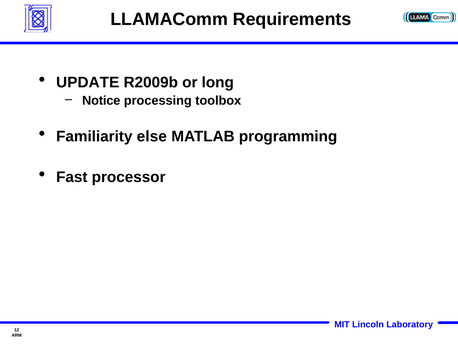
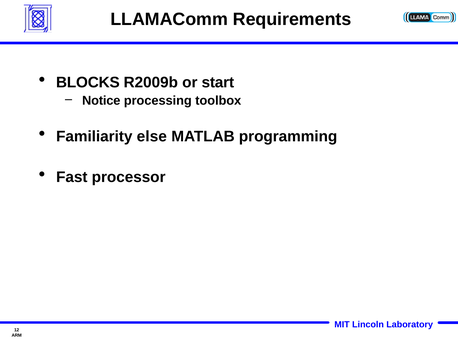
UPDATE: UPDATE -> BLOCKS (88, 82)
long: long -> start (218, 82)
